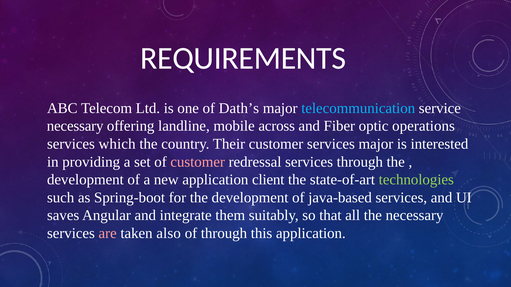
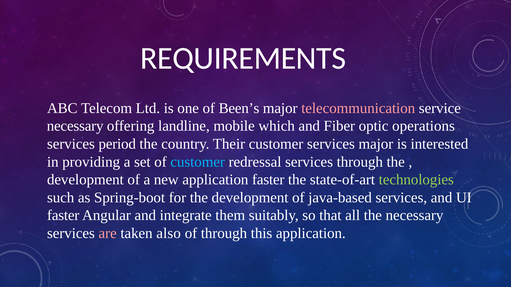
Dath’s: Dath’s -> Been’s (239, 108)
telecommunication colour: light blue -> pink (358, 108)
across: across -> which (277, 126)
which: which -> period (117, 144)
customer colour: pink -> light blue (198, 162)
application client: client -> faster (268, 180)
saves: saves -> faster (63, 216)
